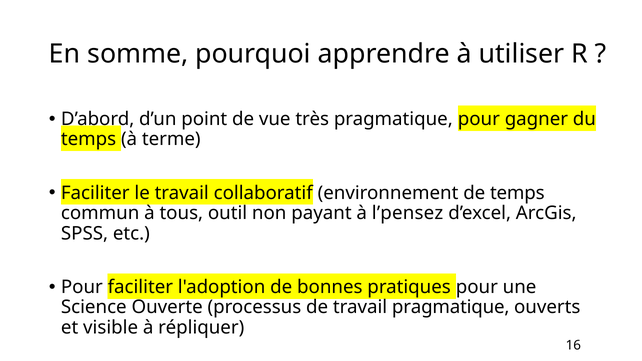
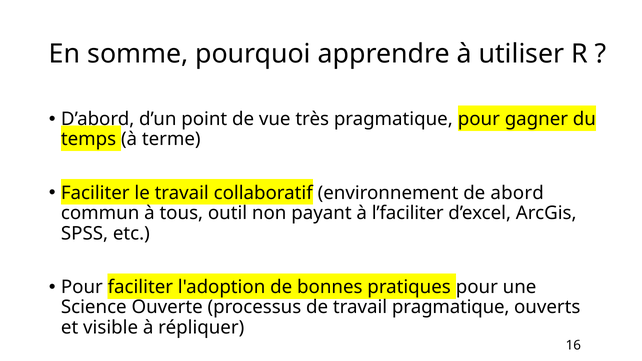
de temps: temps -> abord (517, 193)
l’pensez: l’pensez -> l’faciliter (408, 213)
